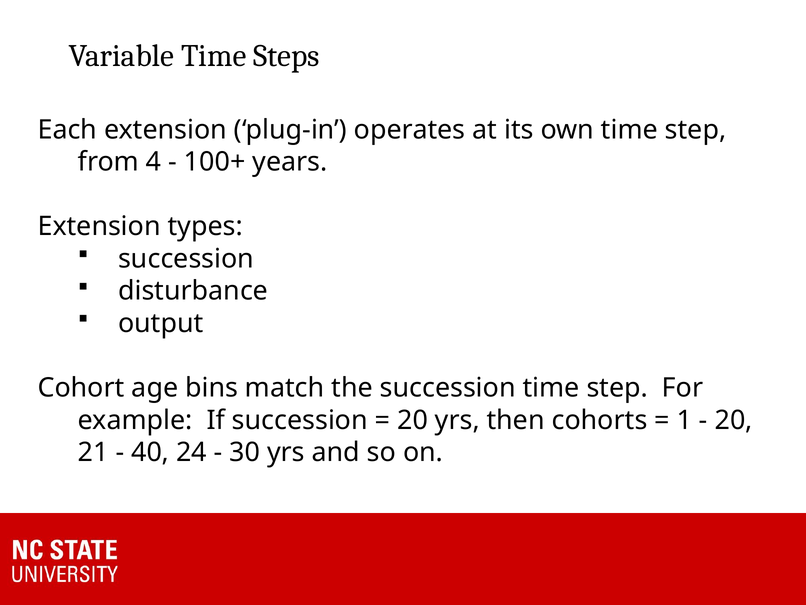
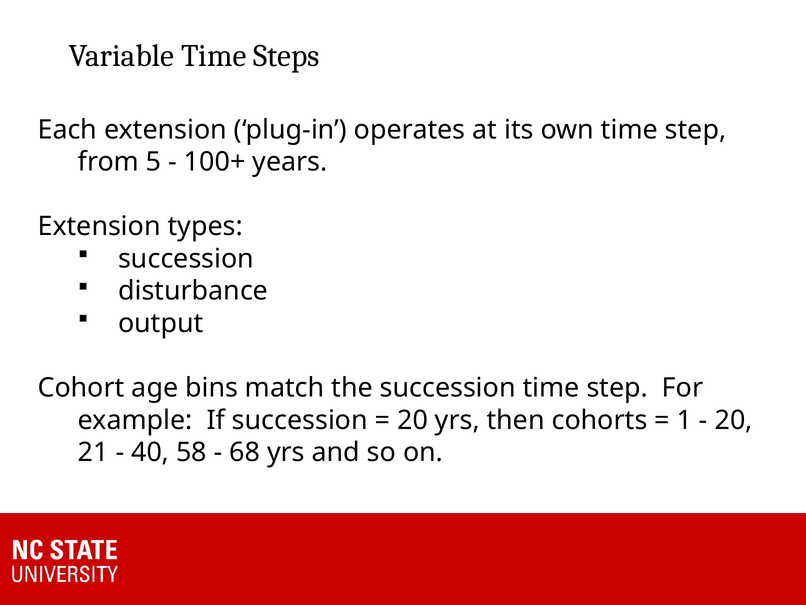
4: 4 -> 5 (154, 162)
24: 24 -> 58 (191, 452)
30: 30 -> 68 (245, 452)
